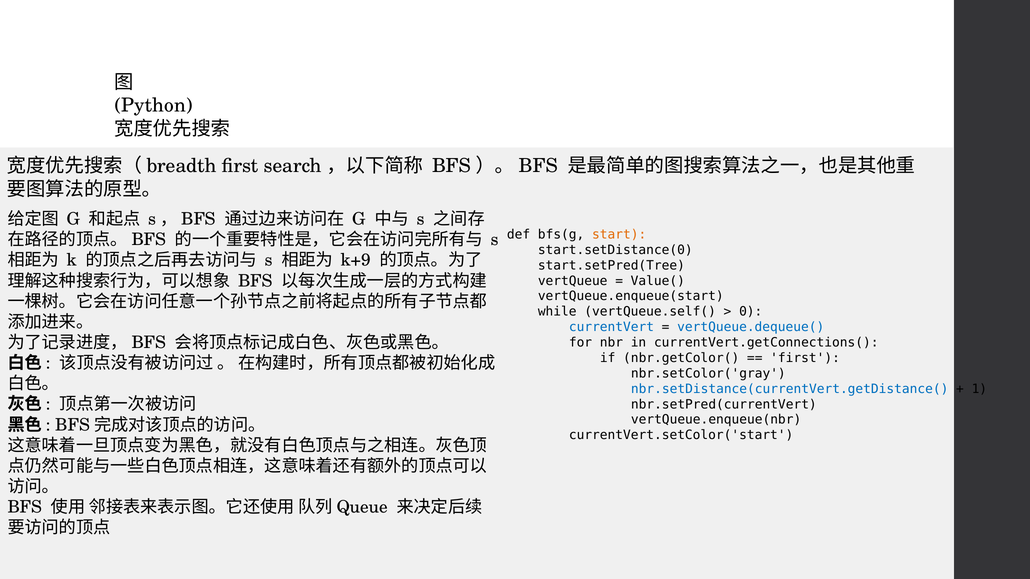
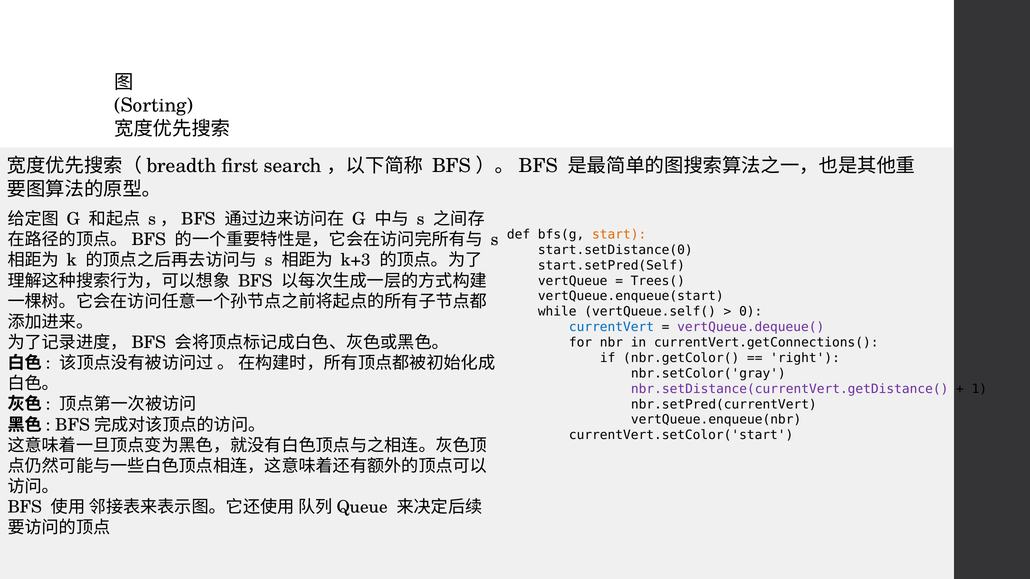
Python: Python -> Sorting (154, 106)
k+9: k+9 -> k+3 (356, 260)
start.setPred(Tree: start.setPred(Tree -> start.setPred(Self (611, 266)
Value(: Value( -> Trees( (658, 281)
vertQueue.dequeue( colour: blue -> purple (751, 327)
first: first -> right (805, 358)
nbr.setDistance(currentVert.getDistance( colour: blue -> purple (790, 389)
